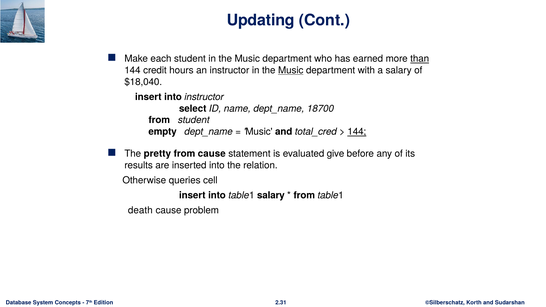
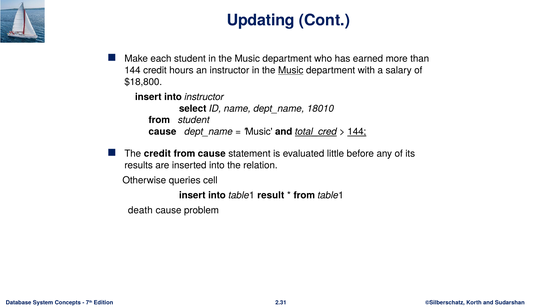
than underline: present -> none (420, 59)
$18,040: $18,040 -> $18,800 (143, 82)
18700: 18700 -> 18010 (320, 109)
empty: empty -> cause (162, 132)
total_cred underline: none -> present (316, 132)
The pretty: pretty -> credit (157, 154)
give: give -> little (336, 154)
table1 salary: salary -> result (271, 195)
